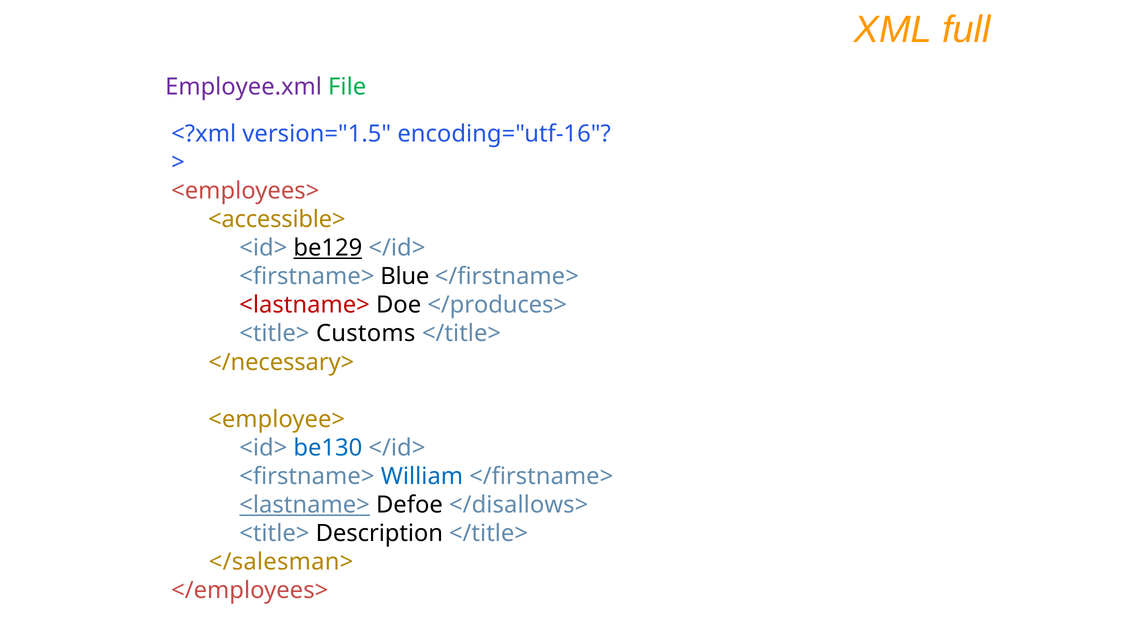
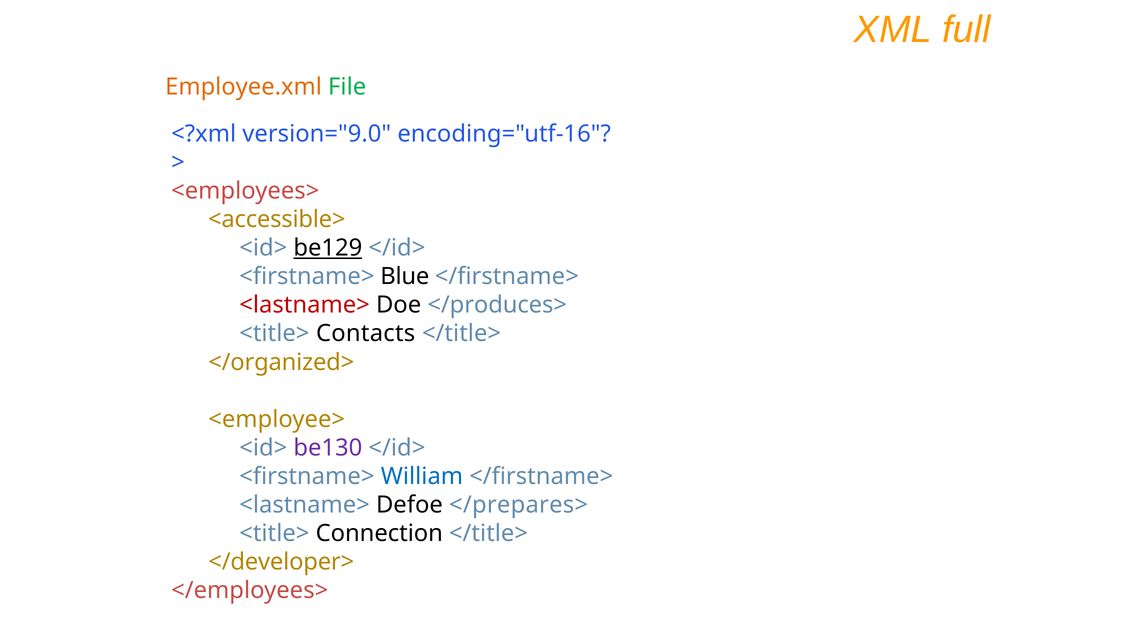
Employee.xml colour: purple -> orange (244, 87)
version="1.5: version="1.5 -> version="9.0 (317, 134)
Customs: Customs -> Contacts (366, 334)
</necessary>: </necessary> -> </organized> (281, 362)
be130 colour: blue -> purple (328, 448)
<lastname> underline: present -> none (305, 505)
</disallows>: </disallows> -> </prepares> (519, 505)
Description: Description -> Connection (379, 534)
</salesman>: </salesman> -> </developer> (281, 562)
